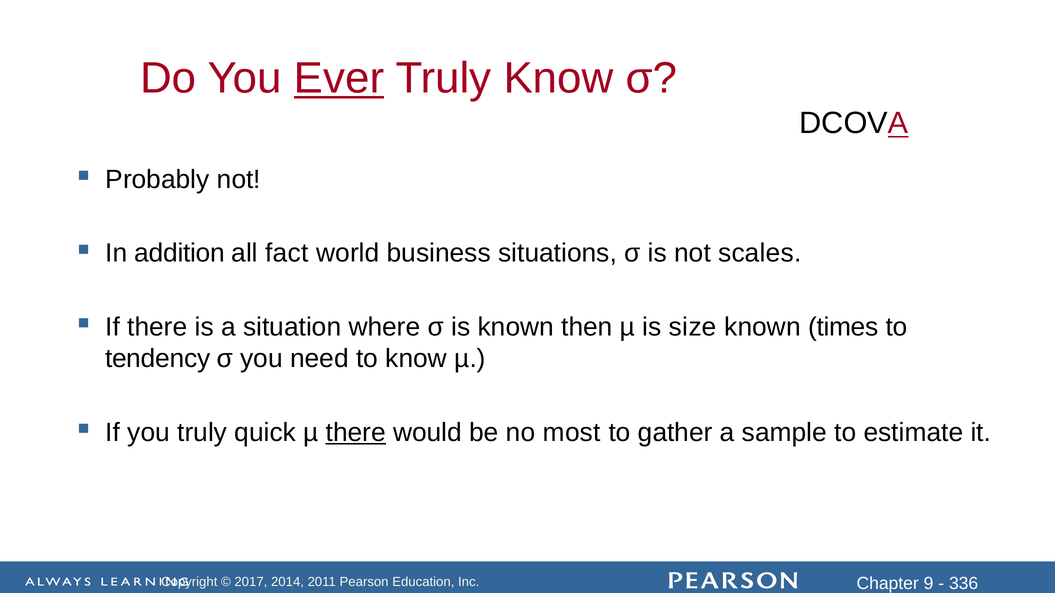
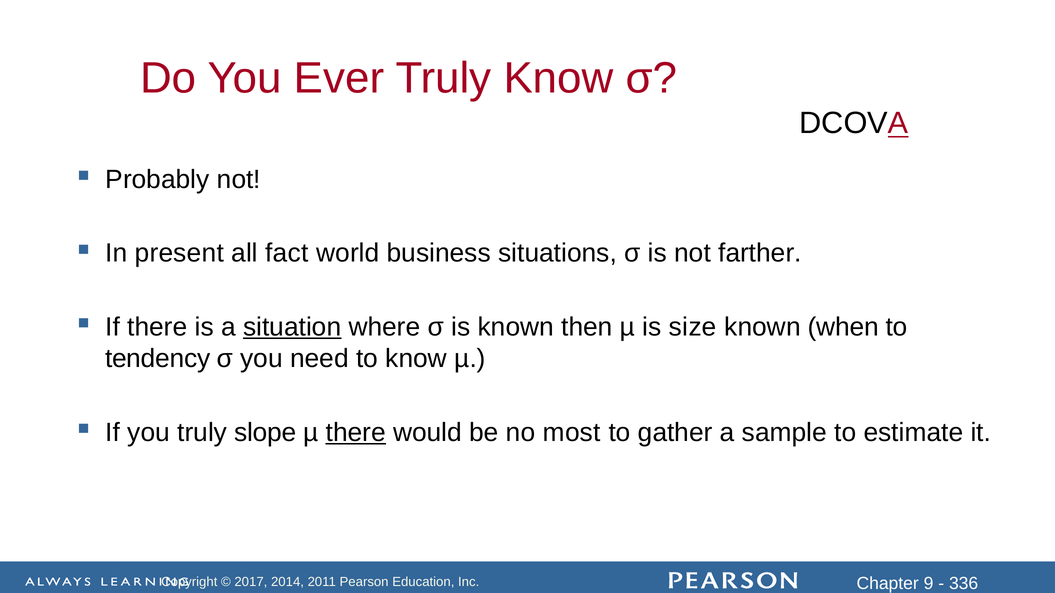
Ever underline: present -> none (339, 78)
addition: addition -> present (179, 253)
scales: scales -> farther (760, 253)
situation underline: none -> present (292, 327)
times: times -> when (843, 327)
quick: quick -> slope (265, 433)
